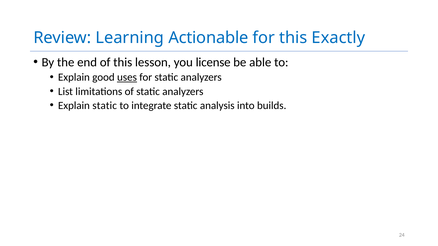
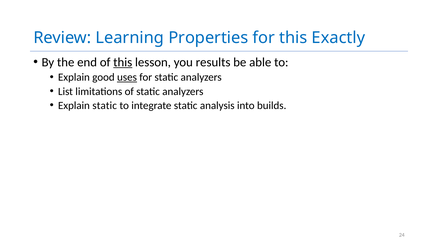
Actionable: Actionable -> Properties (208, 38)
this underline: none -> present (123, 62)
license: license -> results (213, 62)
